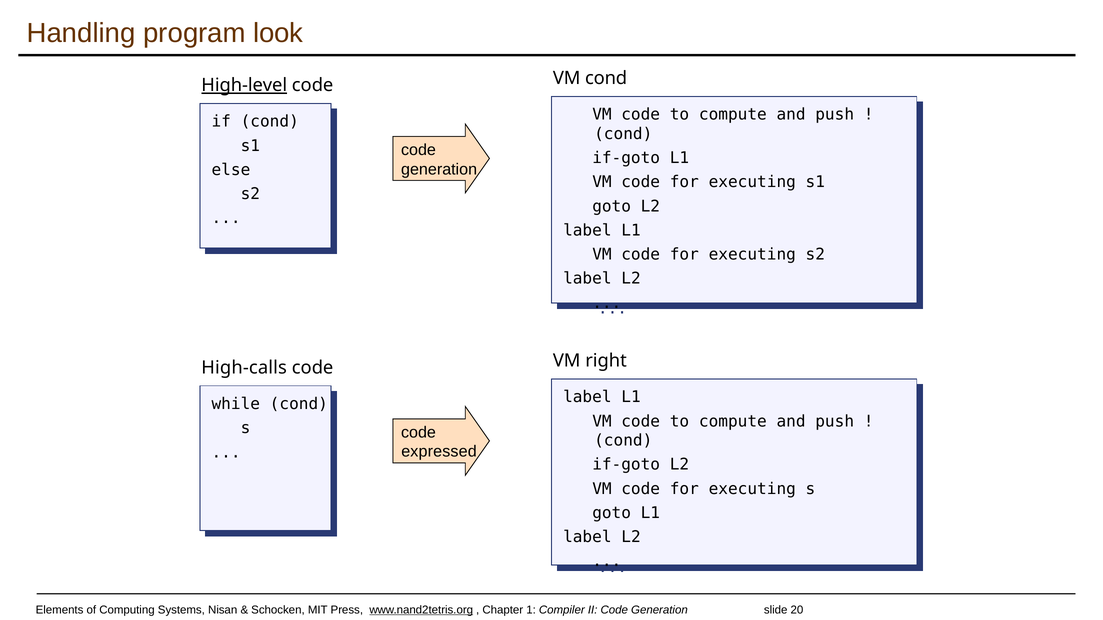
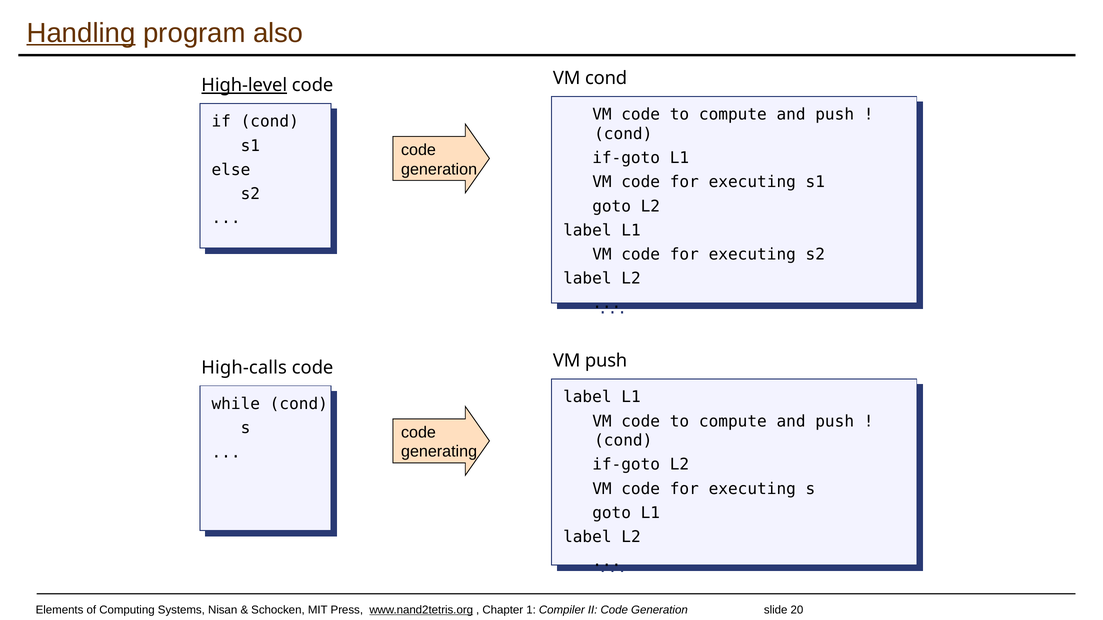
Handling underline: none -> present (81, 33)
look: look -> also (278, 33)
VM right: right -> push (606, 361)
expressed: expressed -> generating (439, 452)
